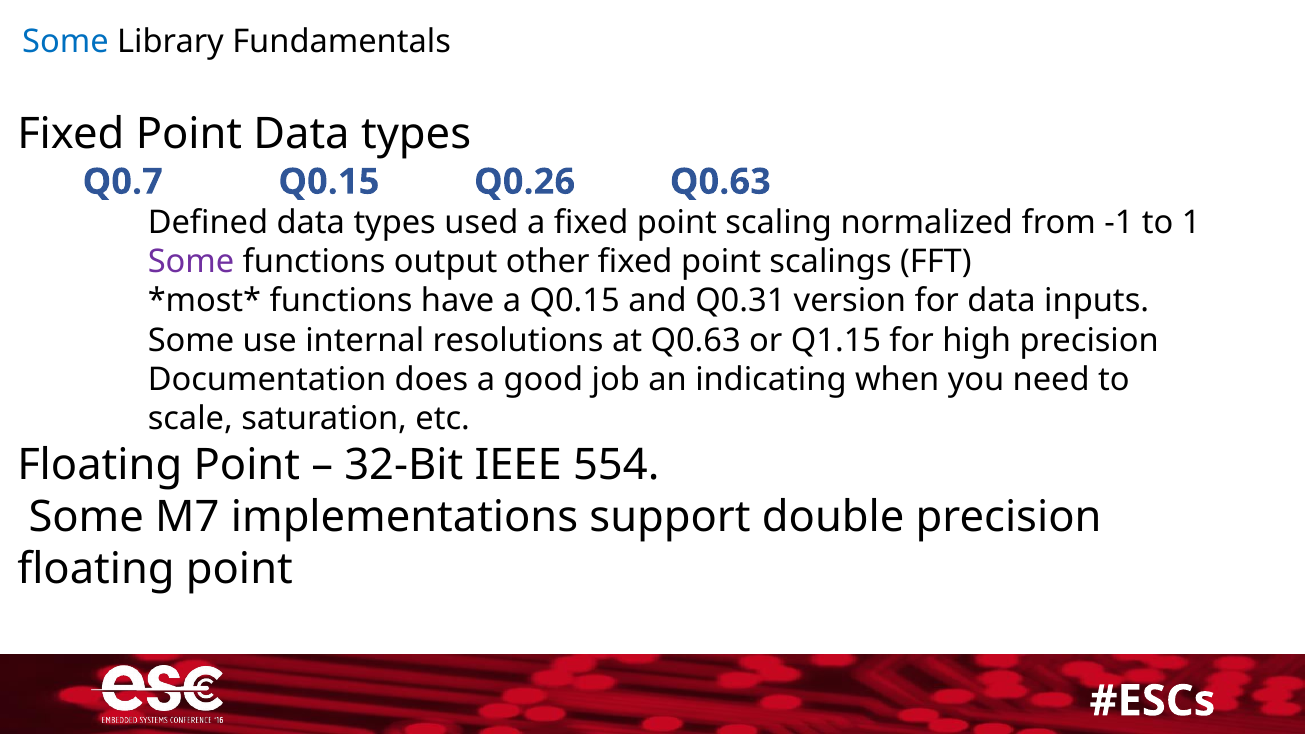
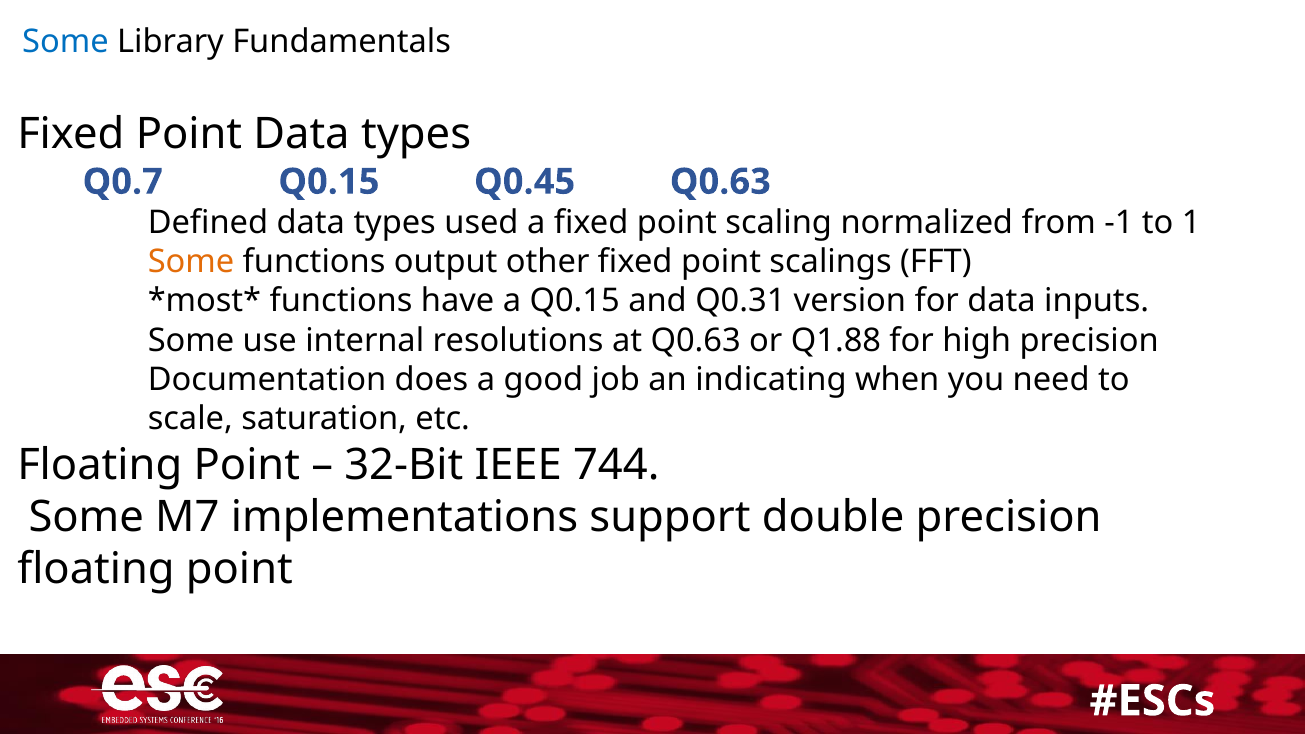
Q0.26: Q0.26 -> Q0.45 (525, 182)
Some colour: purple -> orange (191, 262)
Q1.15: Q1.15 -> Q1.88 (836, 340)
554: 554 -> 744 (616, 465)
